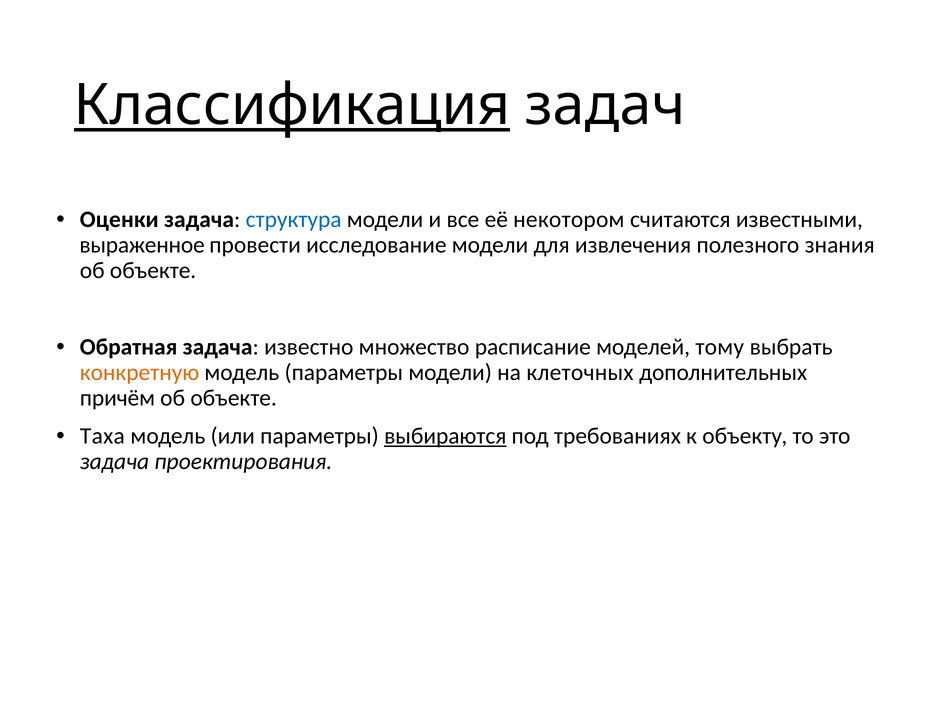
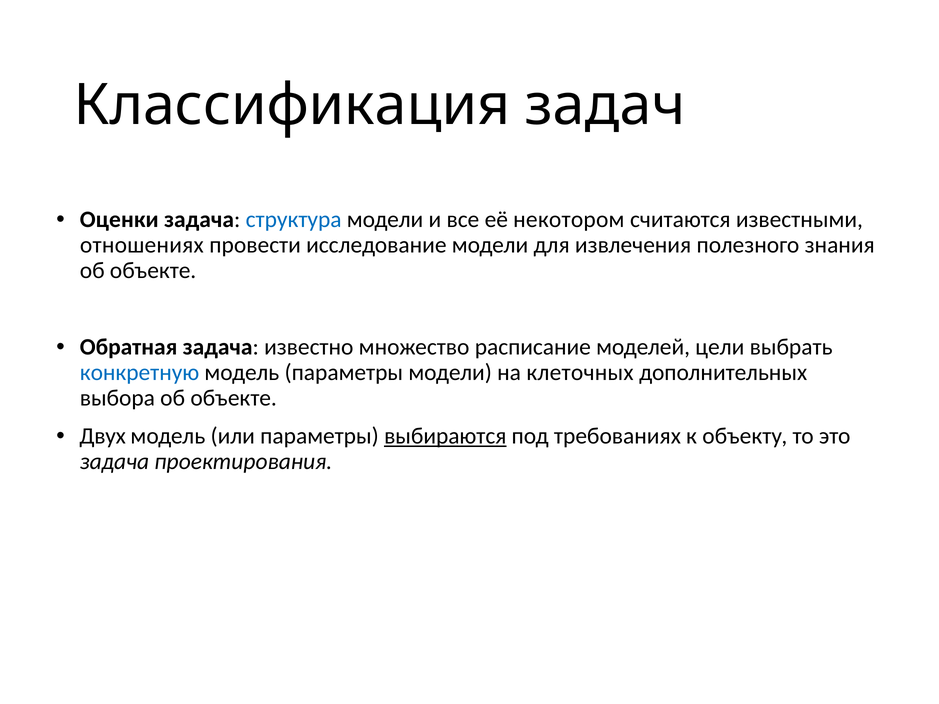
Классификация underline: present -> none (292, 105)
выраженное: выраженное -> отношениях (142, 245)
тому: тому -> цели (720, 347)
конкретную colour: orange -> blue (140, 373)
причём: причём -> выбора (117, 398)
Таха: Таха -> Двух (103, 436)
